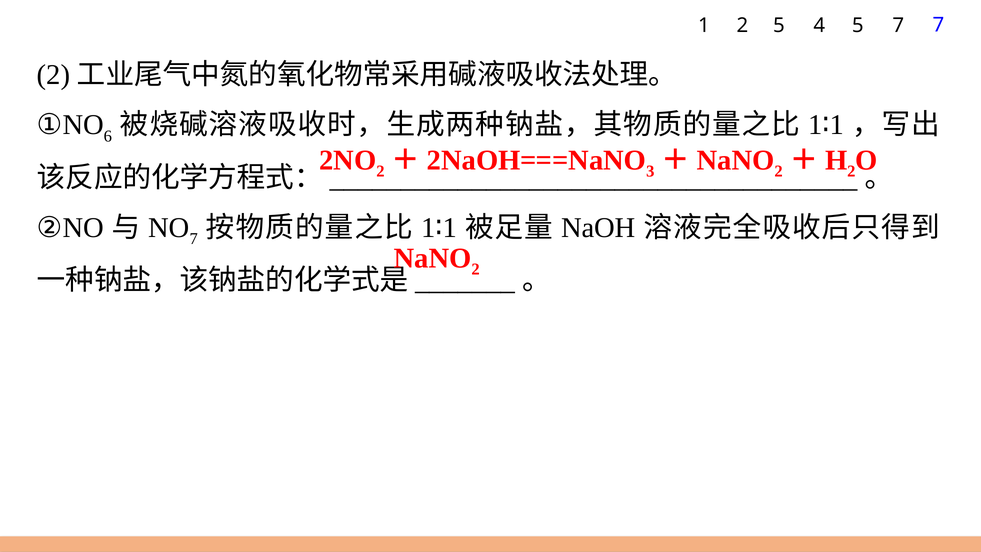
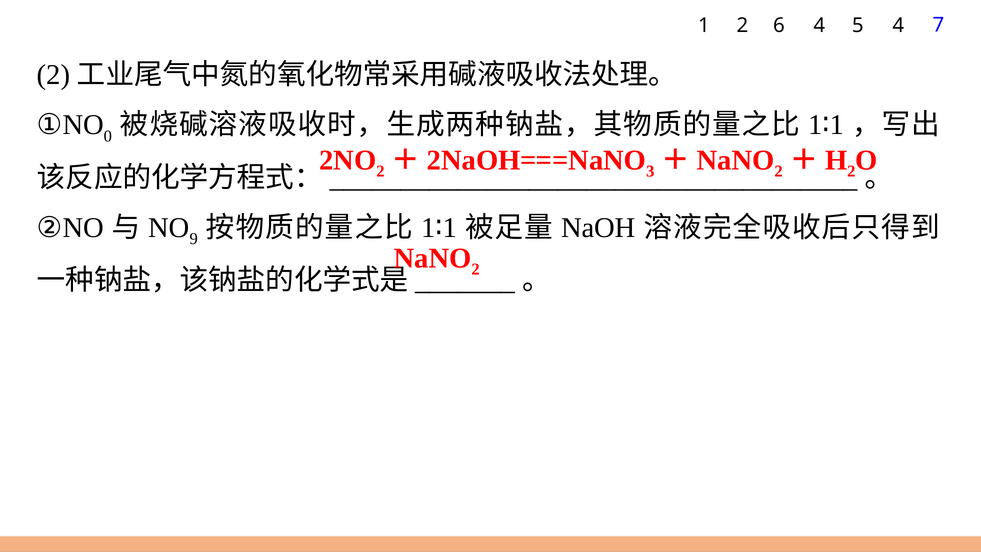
2 5: 5 -> 6 (779, 25)
5 7: 7 -> 4 (898, 25)
6: 6 -> 0 (108, 136)
7: 7 -> 9 (194, 239)
